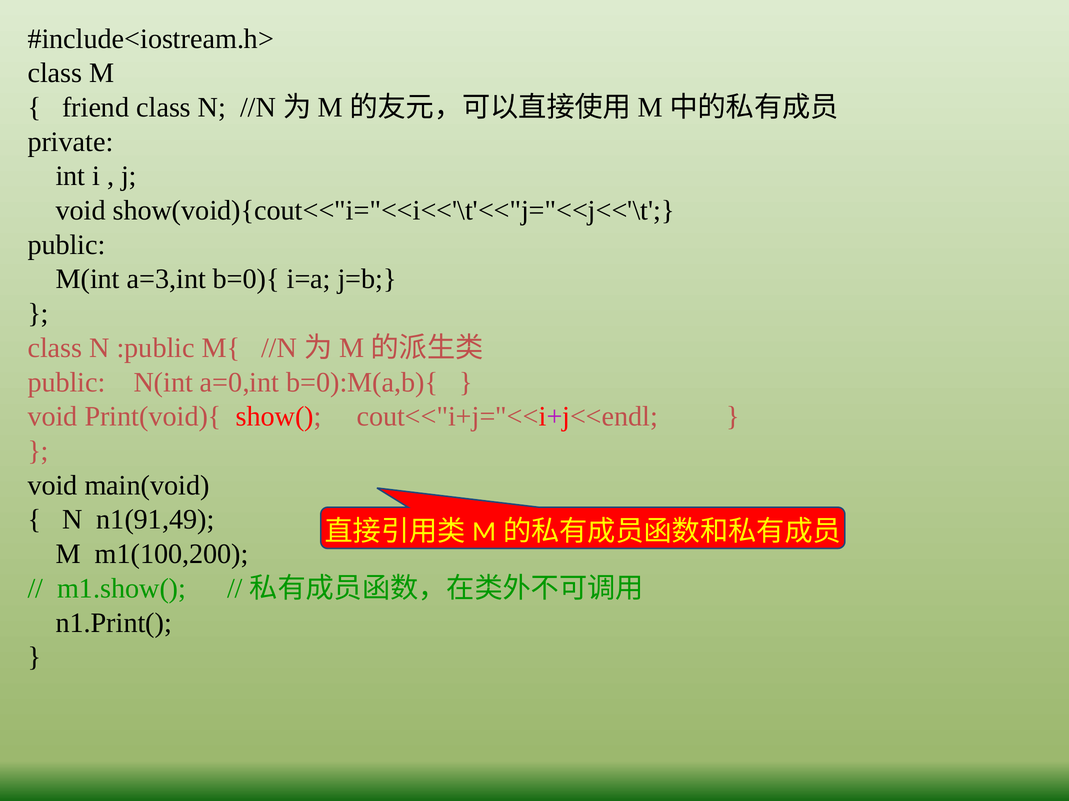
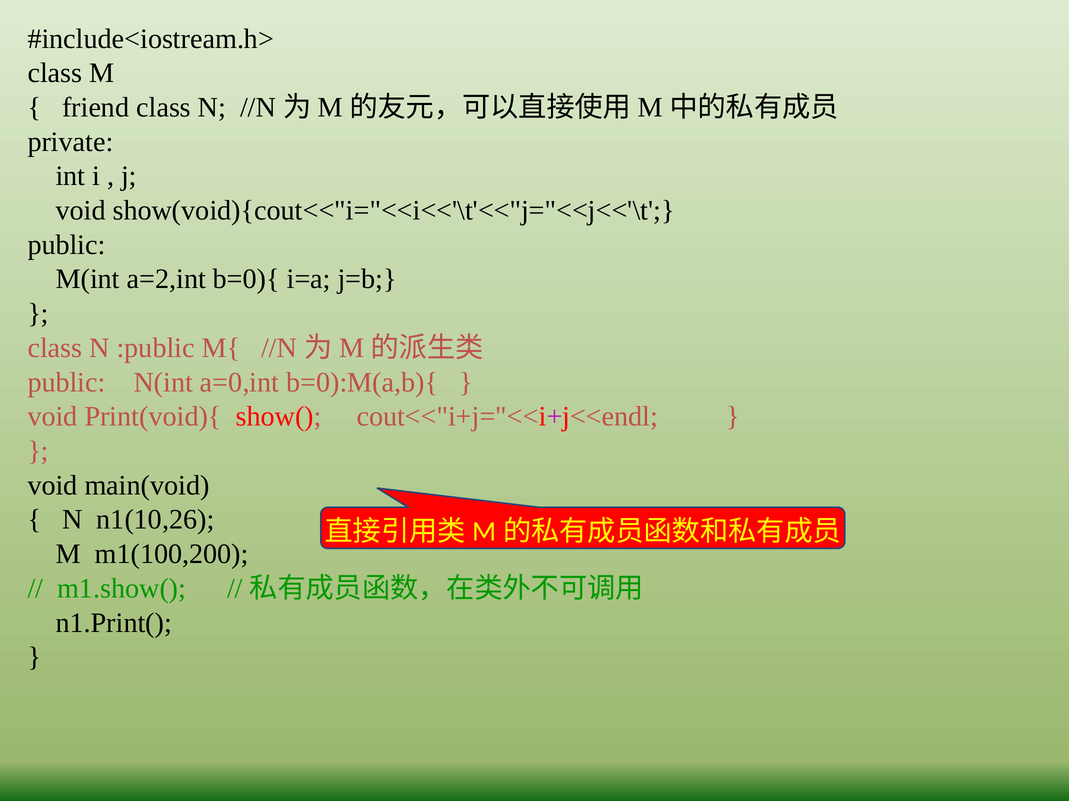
a=3,int: a=3,int -> a=2,int (166, 279)
n1(91,49: n1(91,49 -> n1(10,26 (155, 520)
